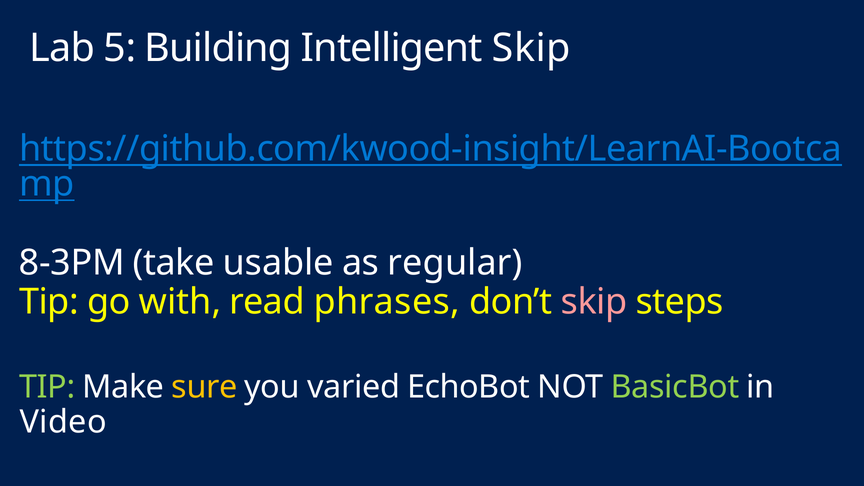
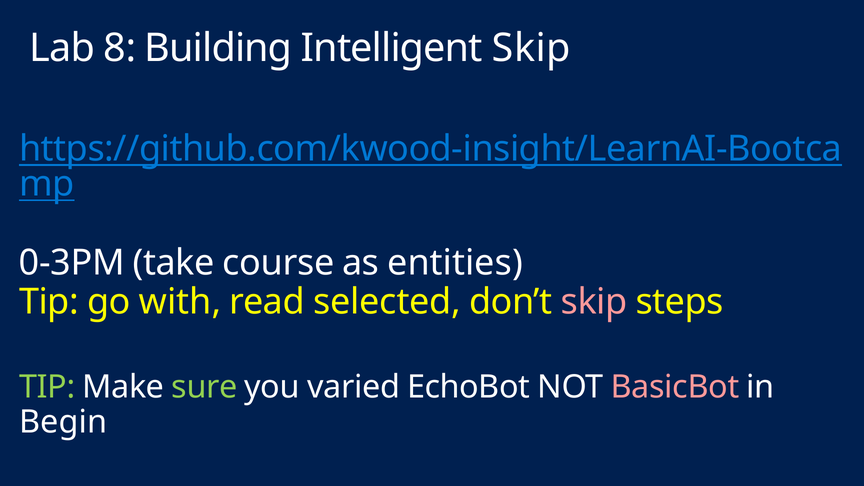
5: 5 -> 8 (120, 48)
8-3PM: 8-3PM -> 0-3PM (72, 263)
usable: usable -> course (278, 263)
regular: regular -> entities (455, 263)
phrases: phrases -> selected (387, 302)
sure colour: yellow -> light green (204, 387)
BasicBot colour: light green -> pink (675, 387)
Video: Video -> Begin (63, 422)
